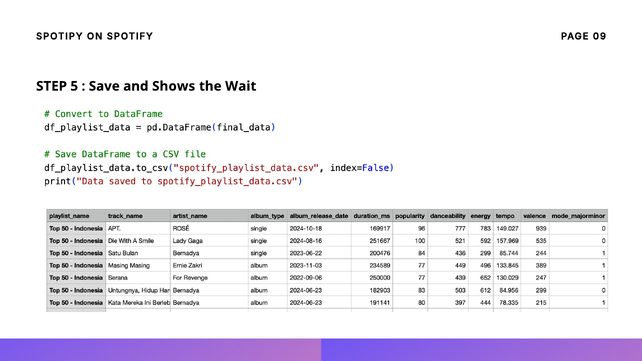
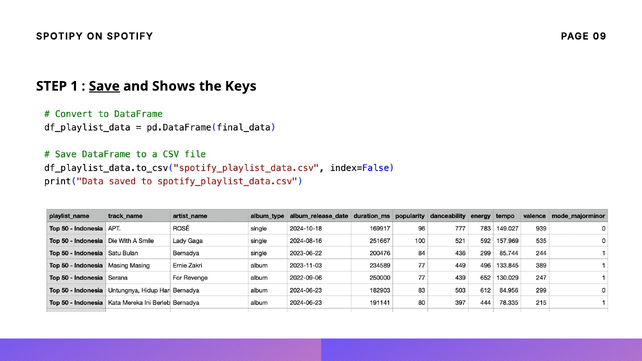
5: 5 -> 1 (74, 86)
Save underline: none -> present (104, 86)
Wait: Wait -> Keys (241, 86)
